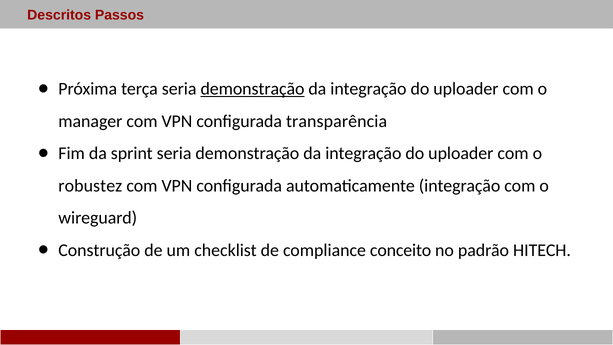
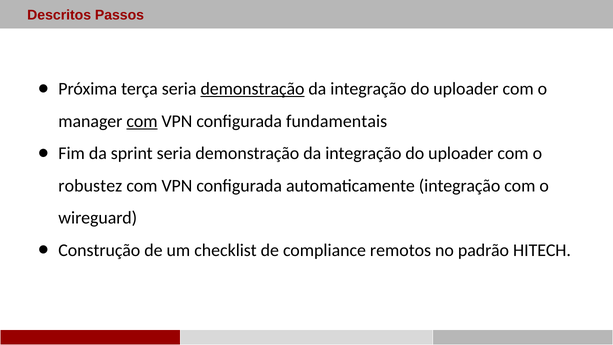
com underline: none -> present (142, 121)
transparência: transparência -> fundamentais (337, 121)
conceito: conceito -> remotos (401, 250)
